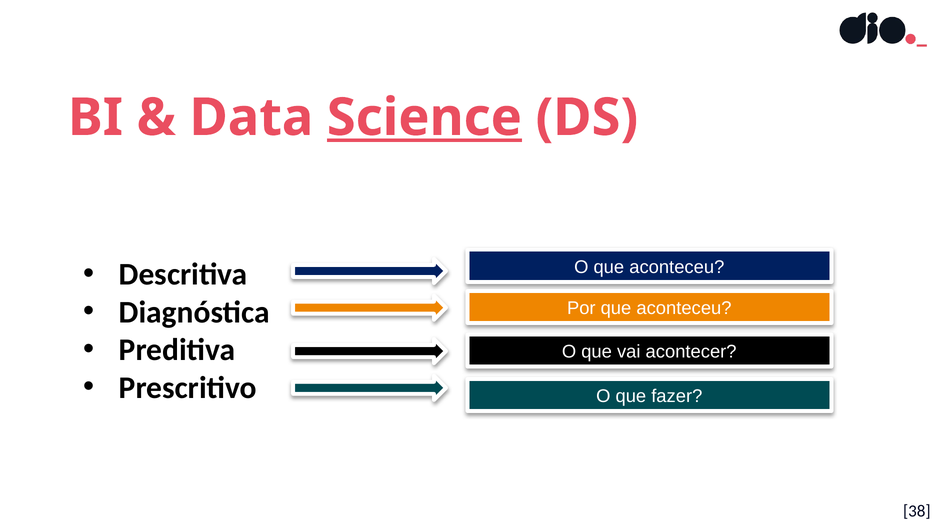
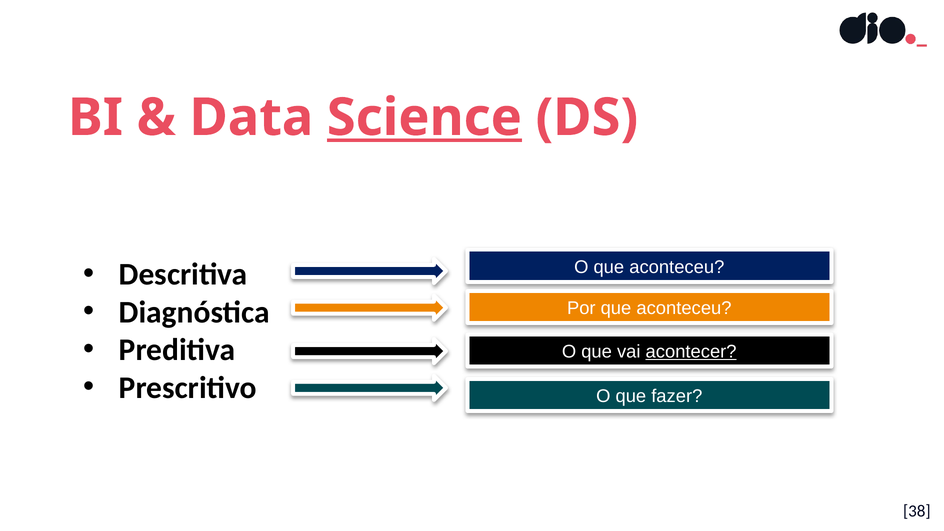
acontecer underline: none -> present (691, 352)
